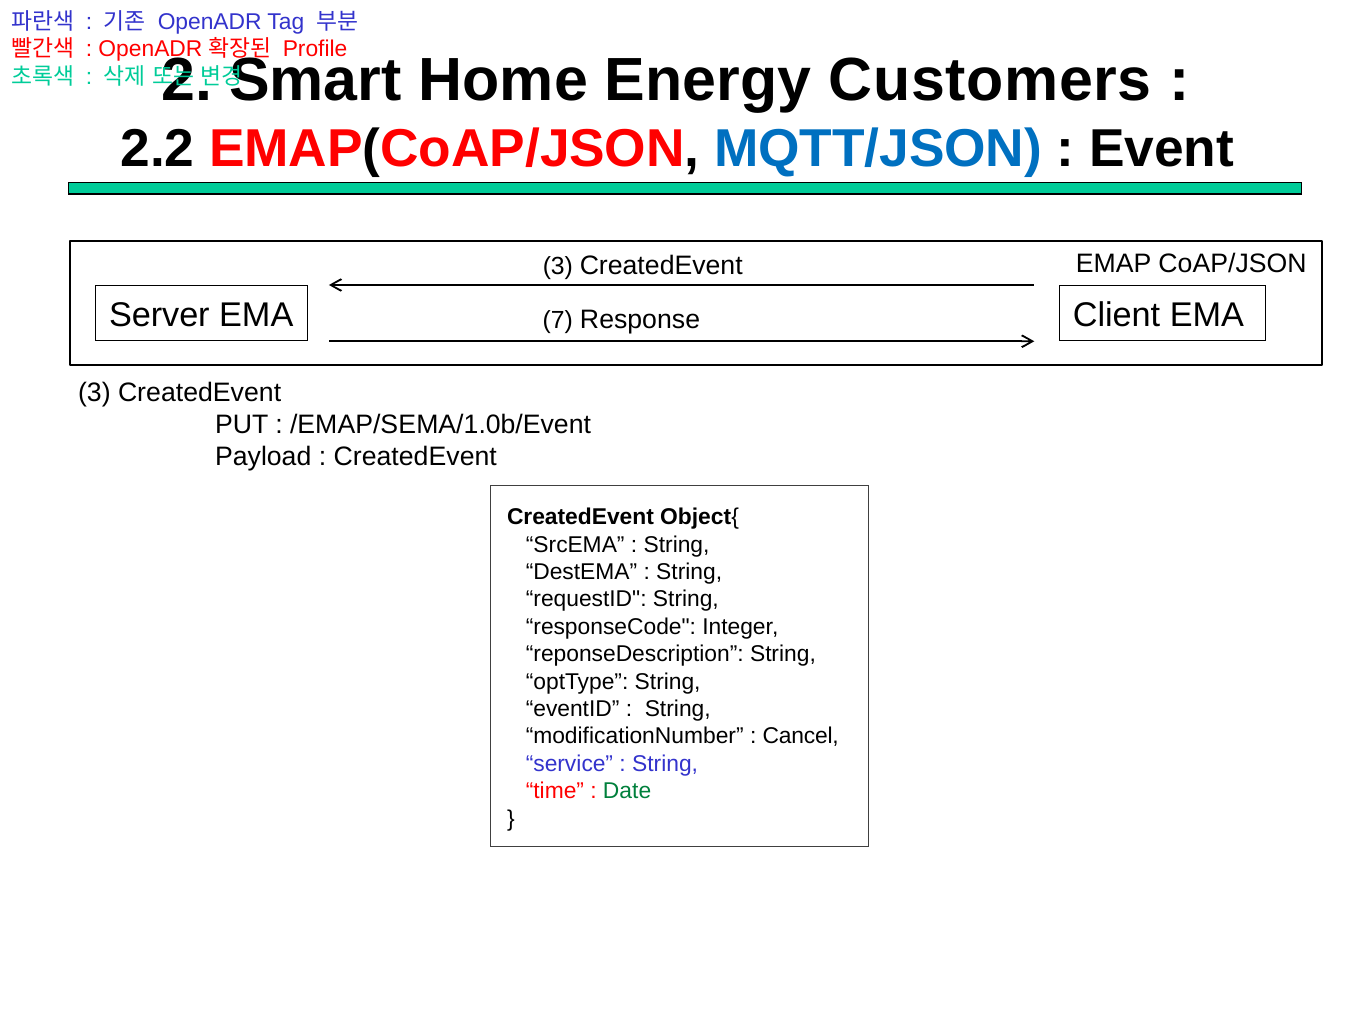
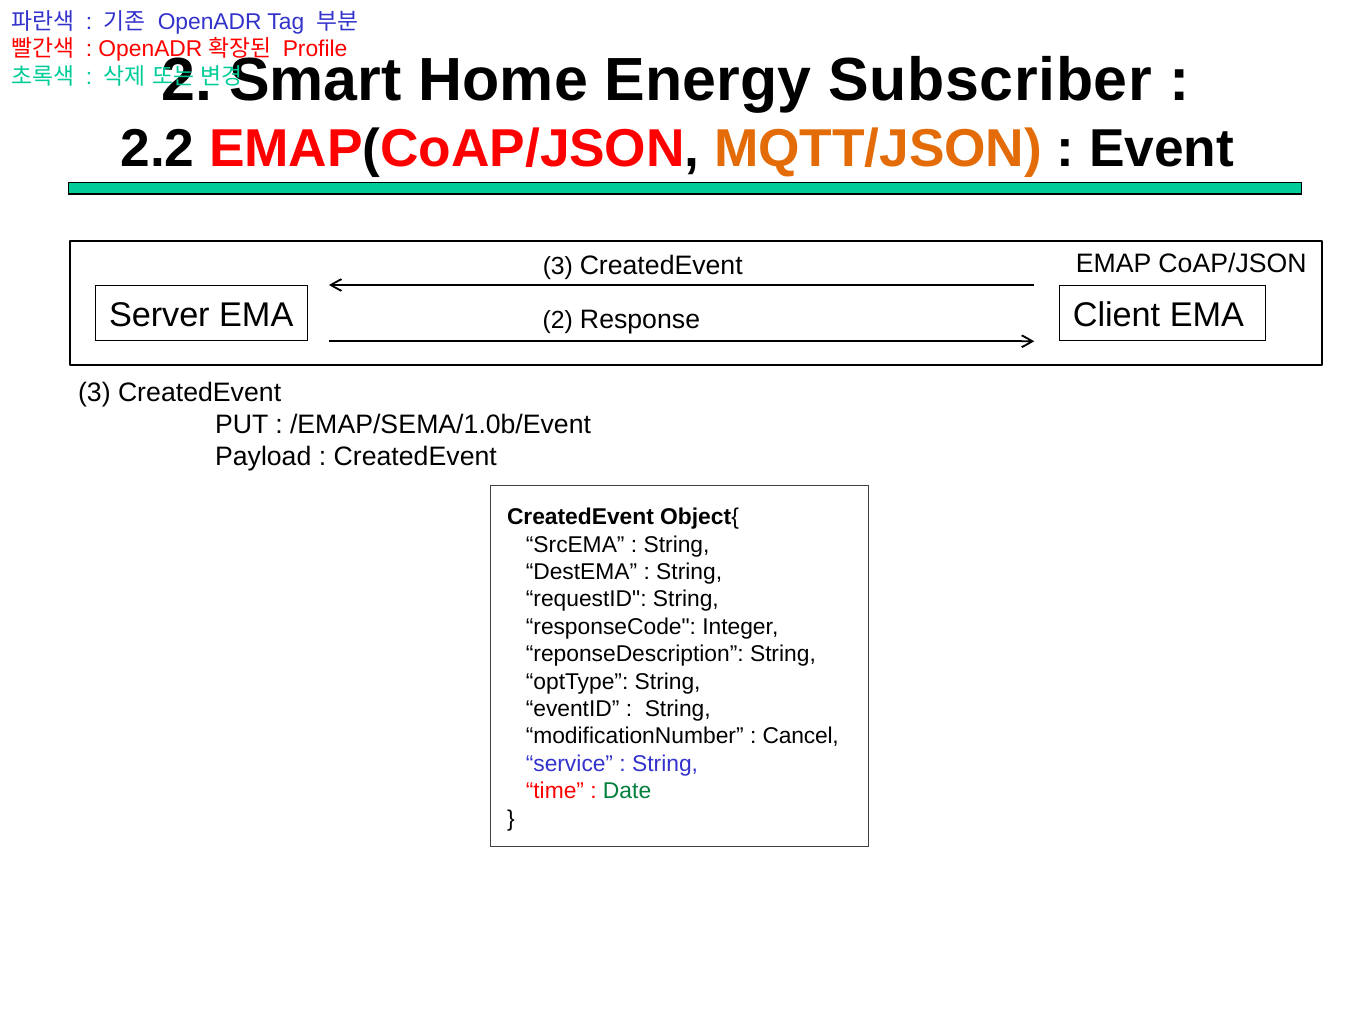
Customers: Customers -> Subscriber (990, 81)
MQTT/JSON colour: blue -> orange (878, 149)
EMA 7: 7 -> 2 (558, 320)
